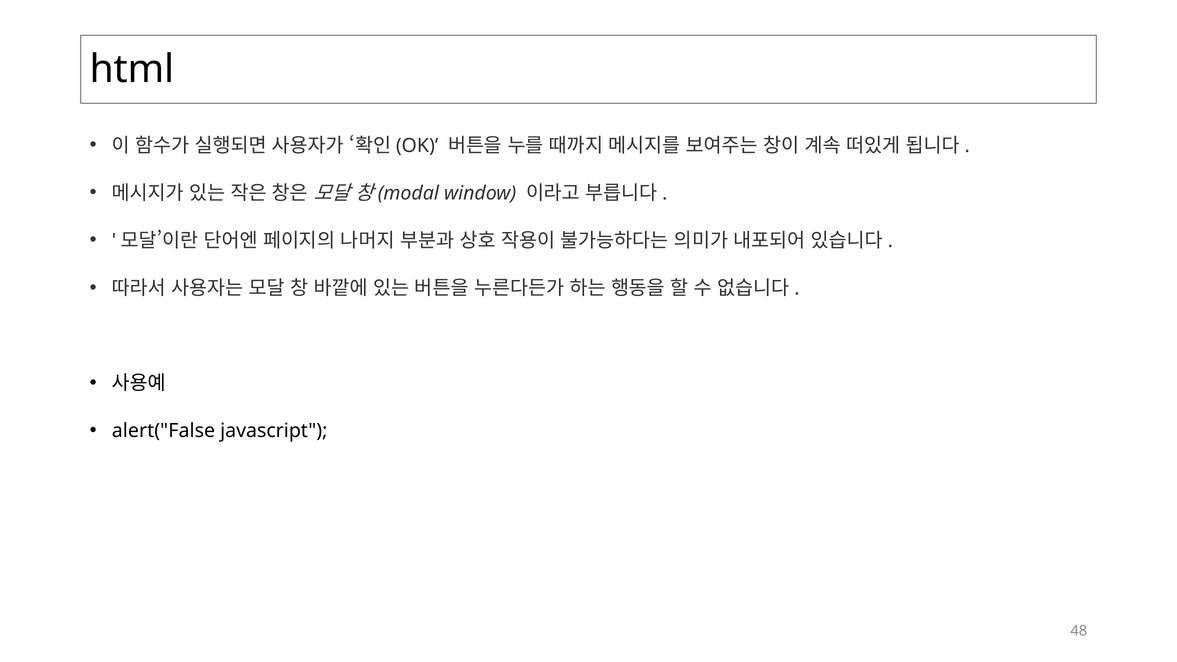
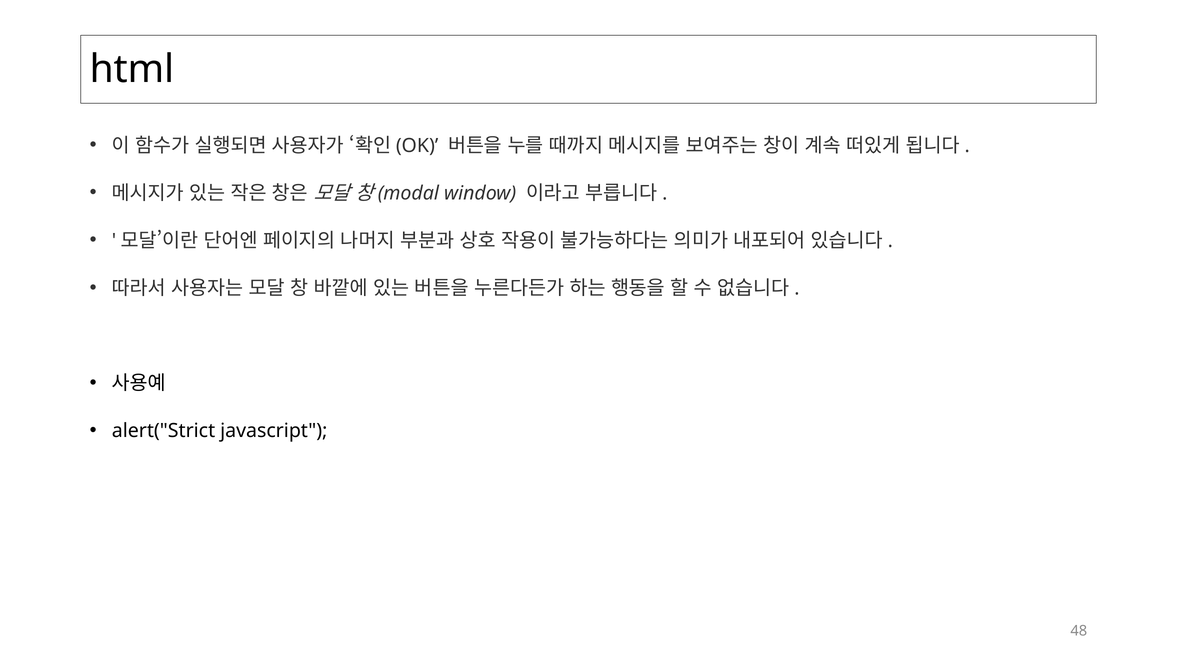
alert("False: alert("False -> alert("Strict (164, 431)
